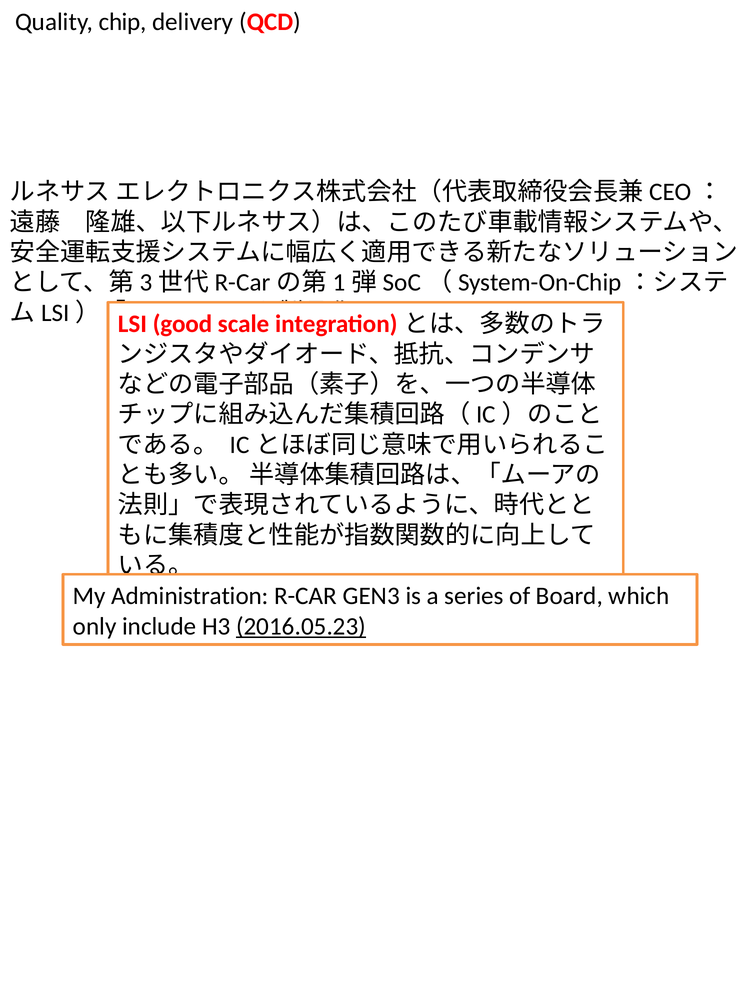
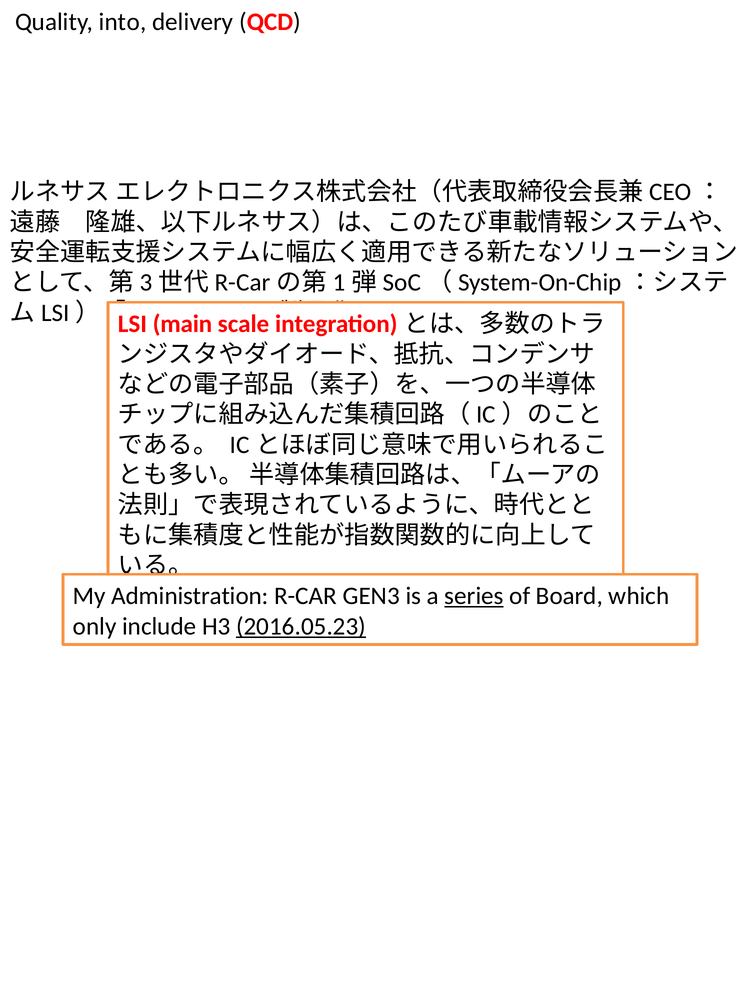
chip: chip -> into (122, 22)
good: good -> main (182, 324)
series underline: none -> present (474, 596)
